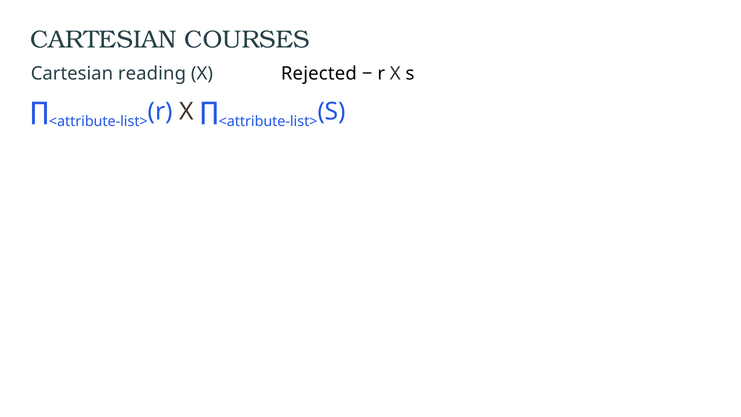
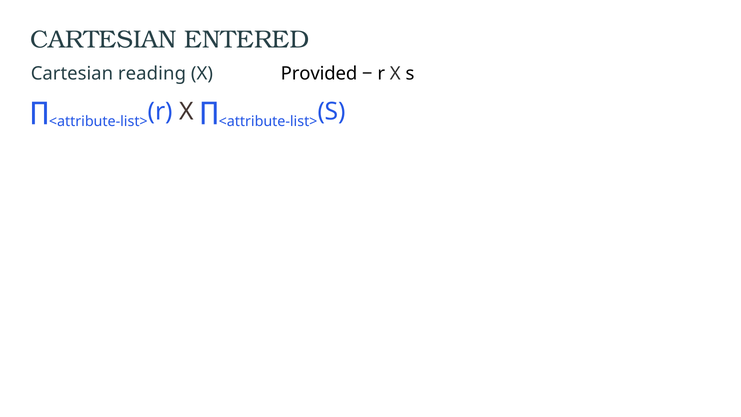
COURSES: COURSES -> ENTERED (247, 40)
Rejected: Rejected -> Provided (319, 74)
